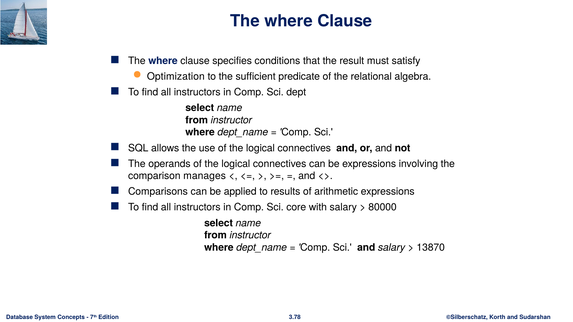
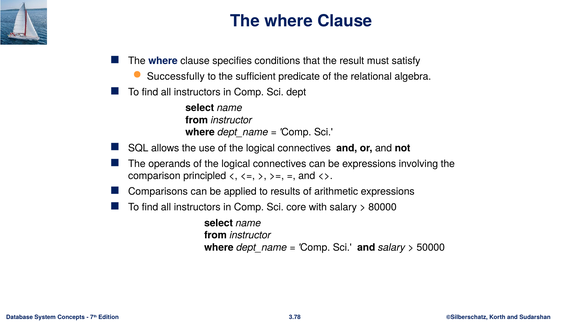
Optimization: Optimization -> Successfully (176, 77)
manages: manages -> principled (205, 176)
13870: 13870 -> 50000 (431, 248)
